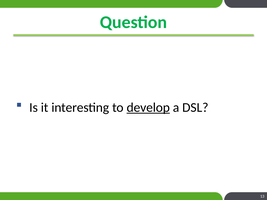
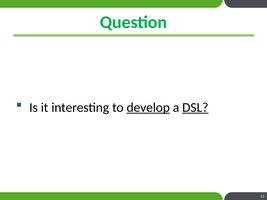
DSL underline: none -> present (195, 108)
